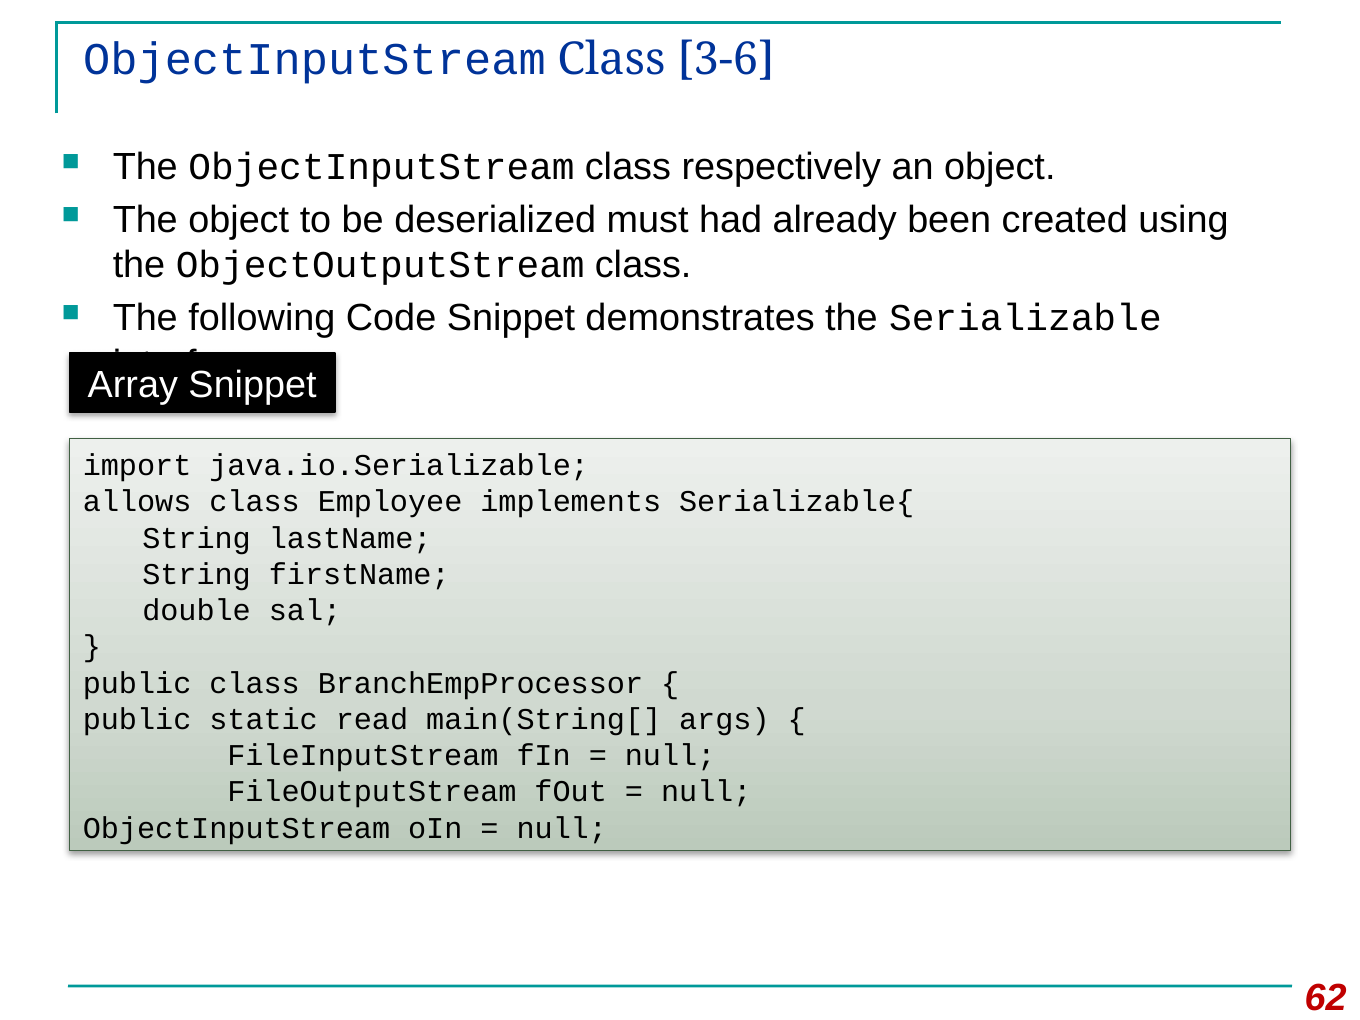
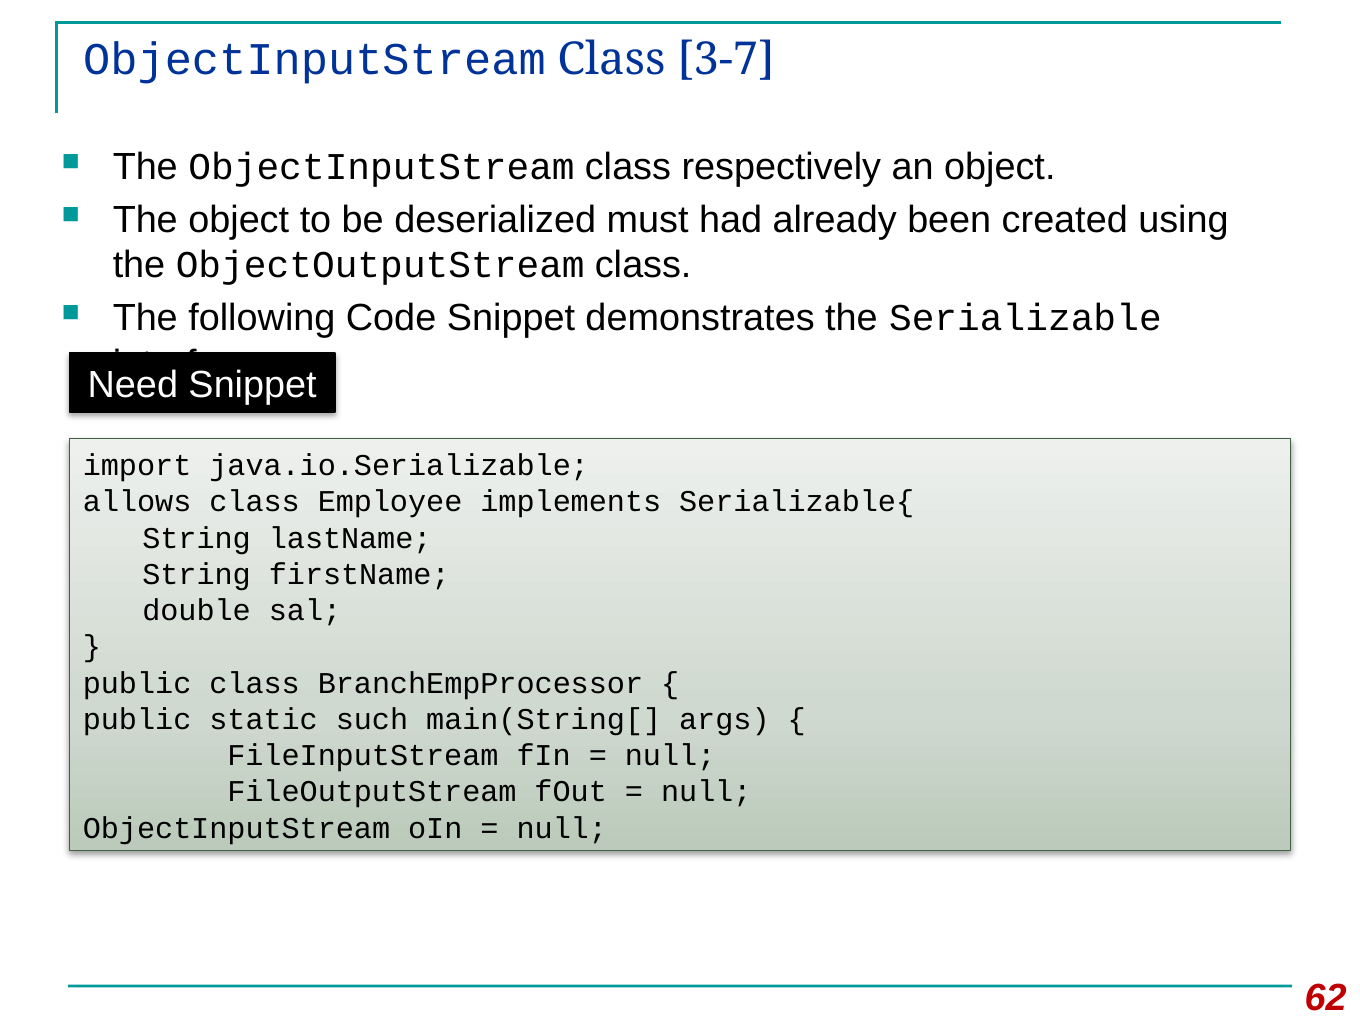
3-6: 3-6 -> 3-7 (726, 60)
Array: Array -> Need (133, 385)
read: read -> such (372, 719)
